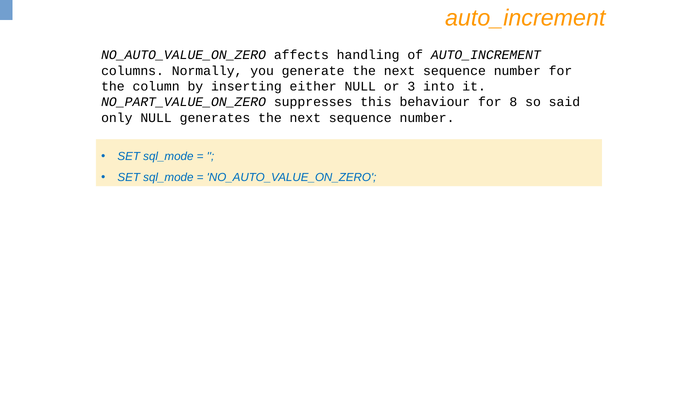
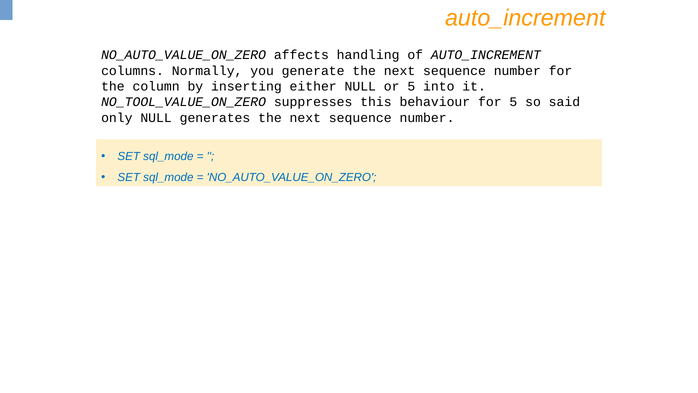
or 3: 3 -> 5 (411, 86)
NO_PART_VALUE_ON_ZERO: NO_PART_VALUE_ON_ZERO -> NO_TOOL_VALUE_ON_ZERO (184, 102)
for 8: 8 -> 5 (513, 102)
